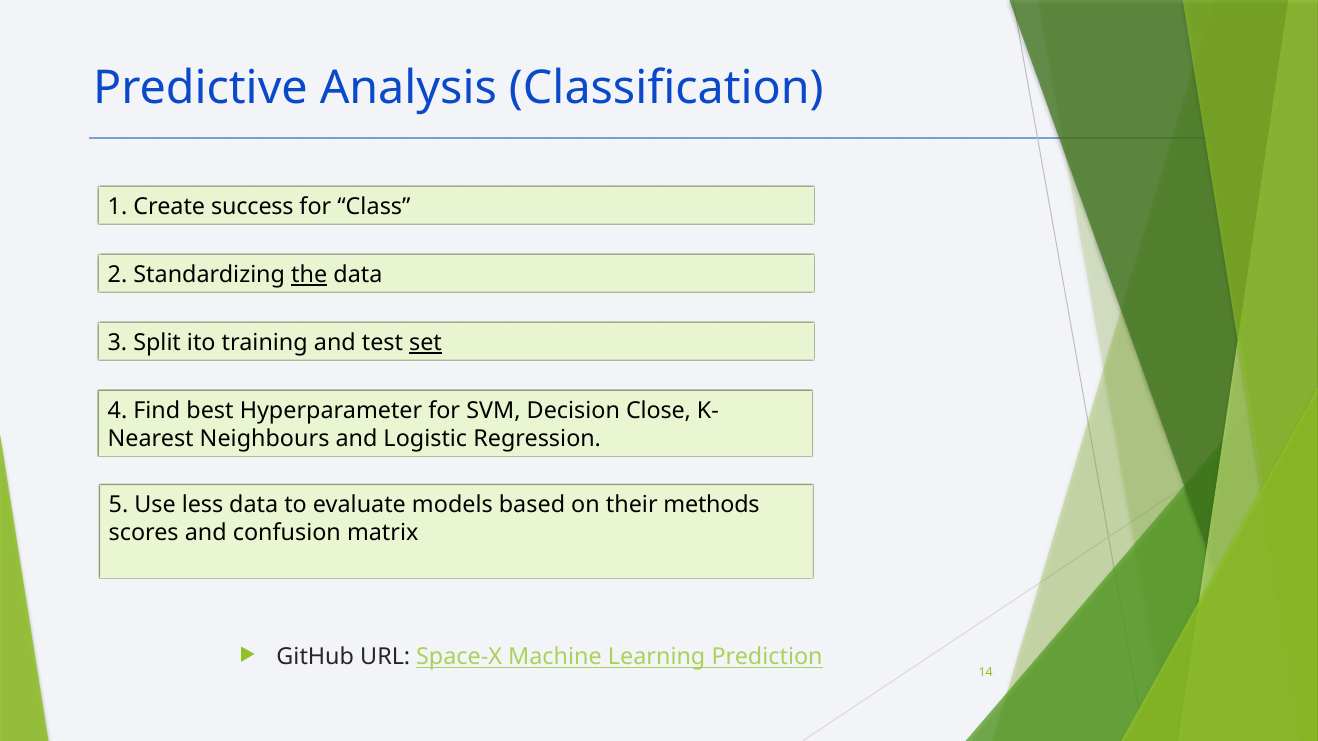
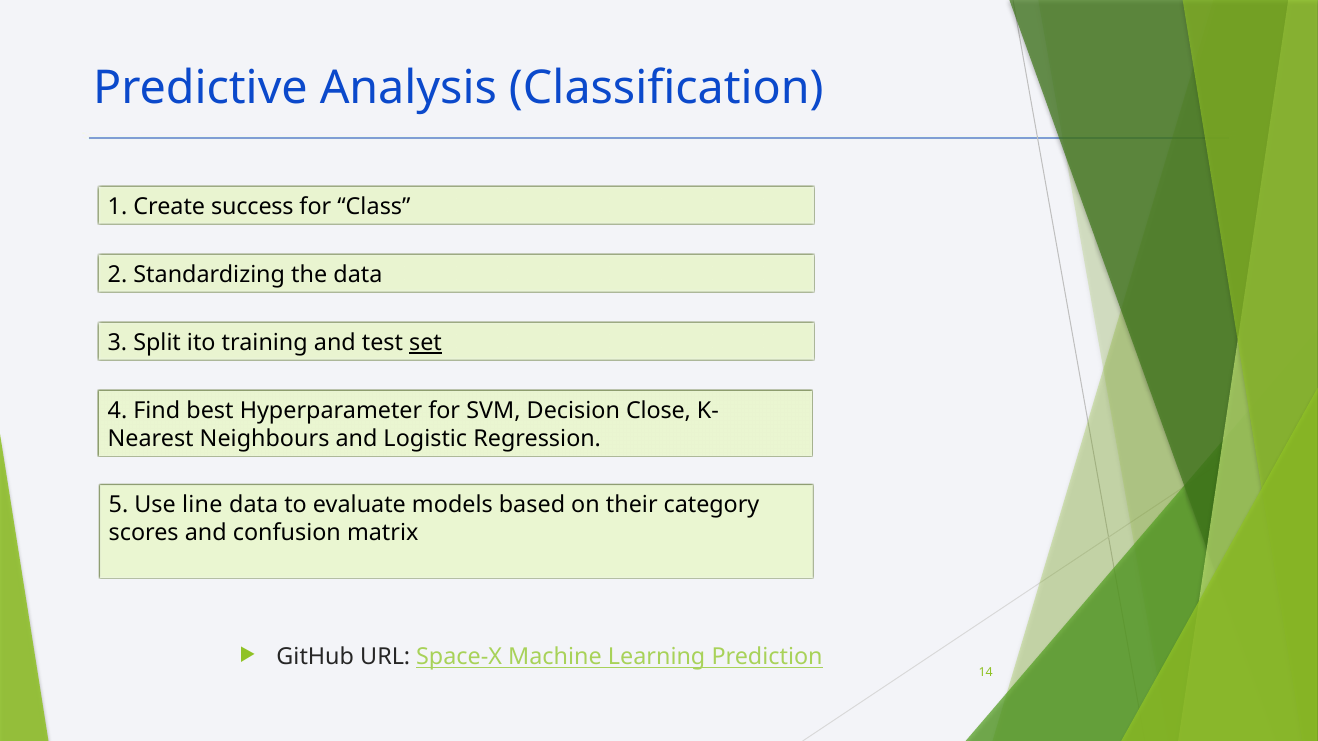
the underline: present -> none (309, 275)
less: less -> line (202, 505)
methods: methods -> category (711, 505)
